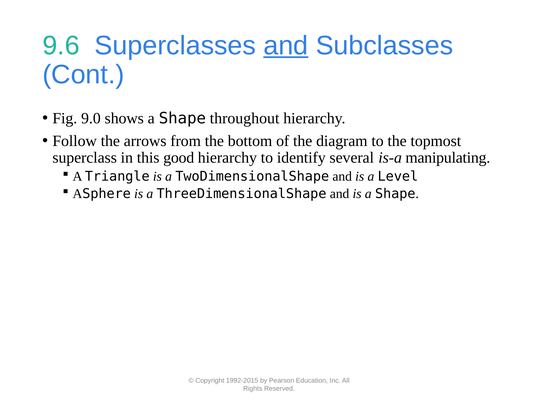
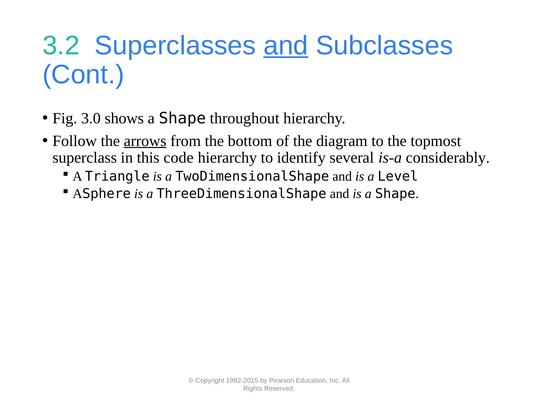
9.6: 9.6 -> 3.2 (61, 46)
9.0: 9.0 -> 3.0 (91, 118)
arrows underline: none -> present (145, 141)
good: good -> code (179, 158)
manipulating: manipulating -> considerably (448, 158)
